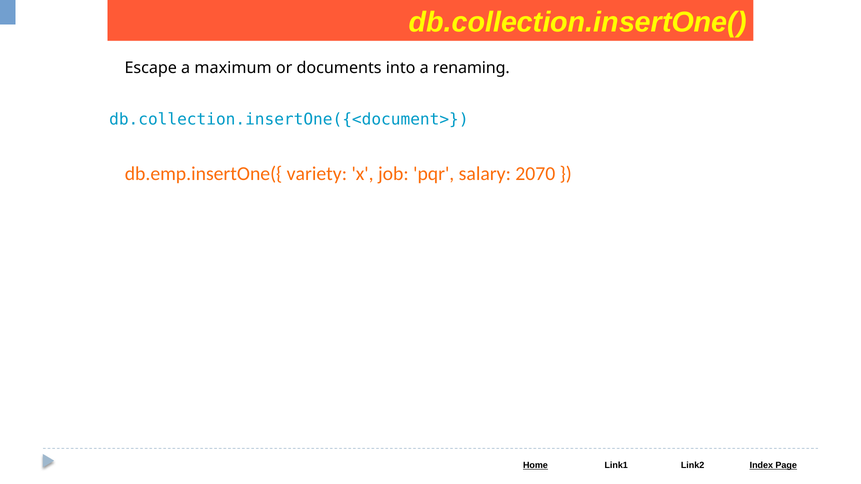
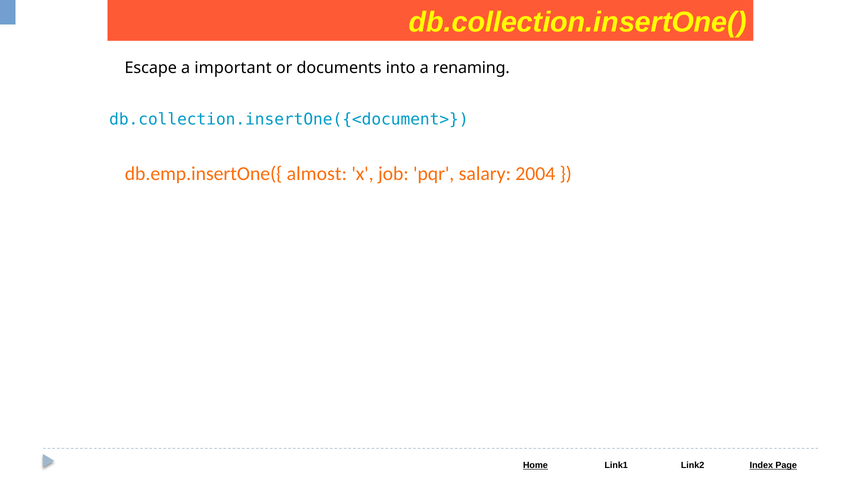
maximum: maximum -> important (233, 68)
variety: variety -> almost (317, 174)
2070: 2070 -> 2004 (535, 174)
